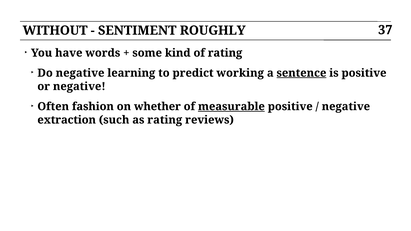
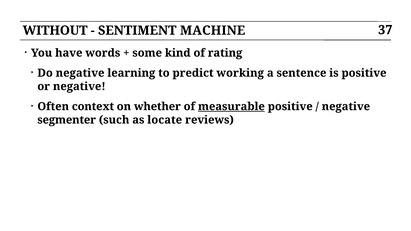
ROUGHLY: ROUGHLY -> MACHINE (213, 30)
sentence underline: present -> none (301, 73)
fashion: fashion -> context (93, 106)
extraction: extraction -> segmenter (67, 120)
as rating: rating -> locate (165, 120)
